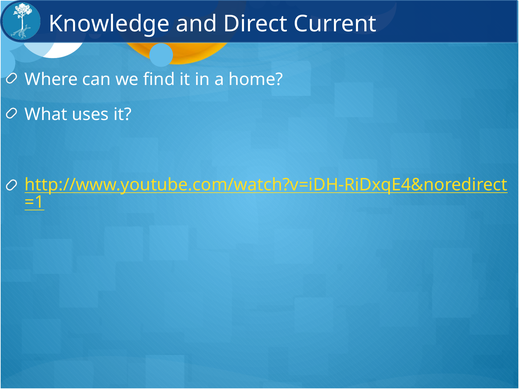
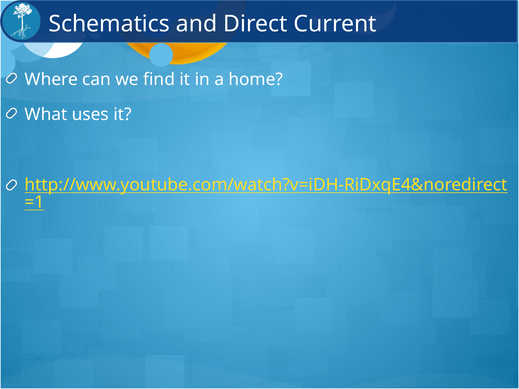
Knowledge: Knowledge -> Schematics (109, 24)
